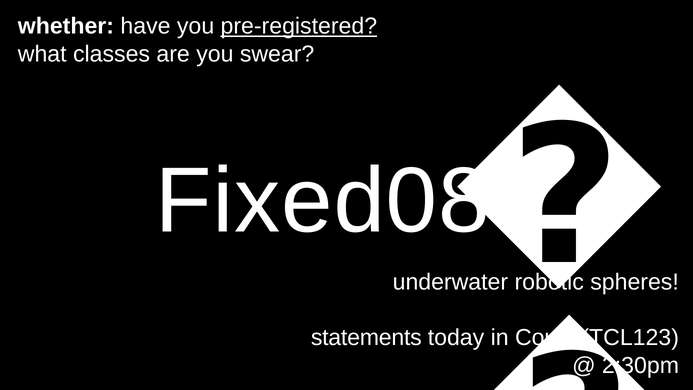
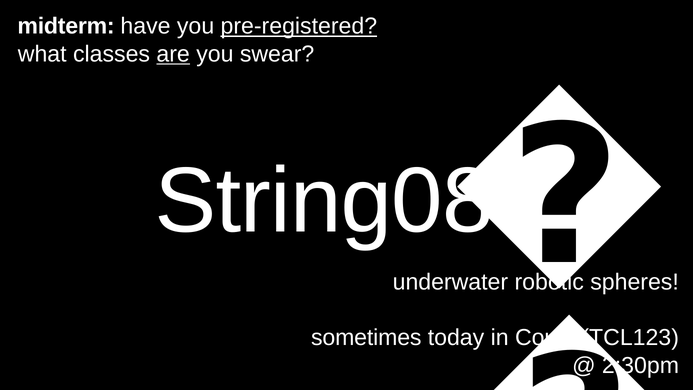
whether: whether -> midterm (66, 26)
are underline: none -> present (173, 54)
Fixed08c: Fixed08c -> String08c (347, 201)
statements: statements -> sometimes (366, 338)
